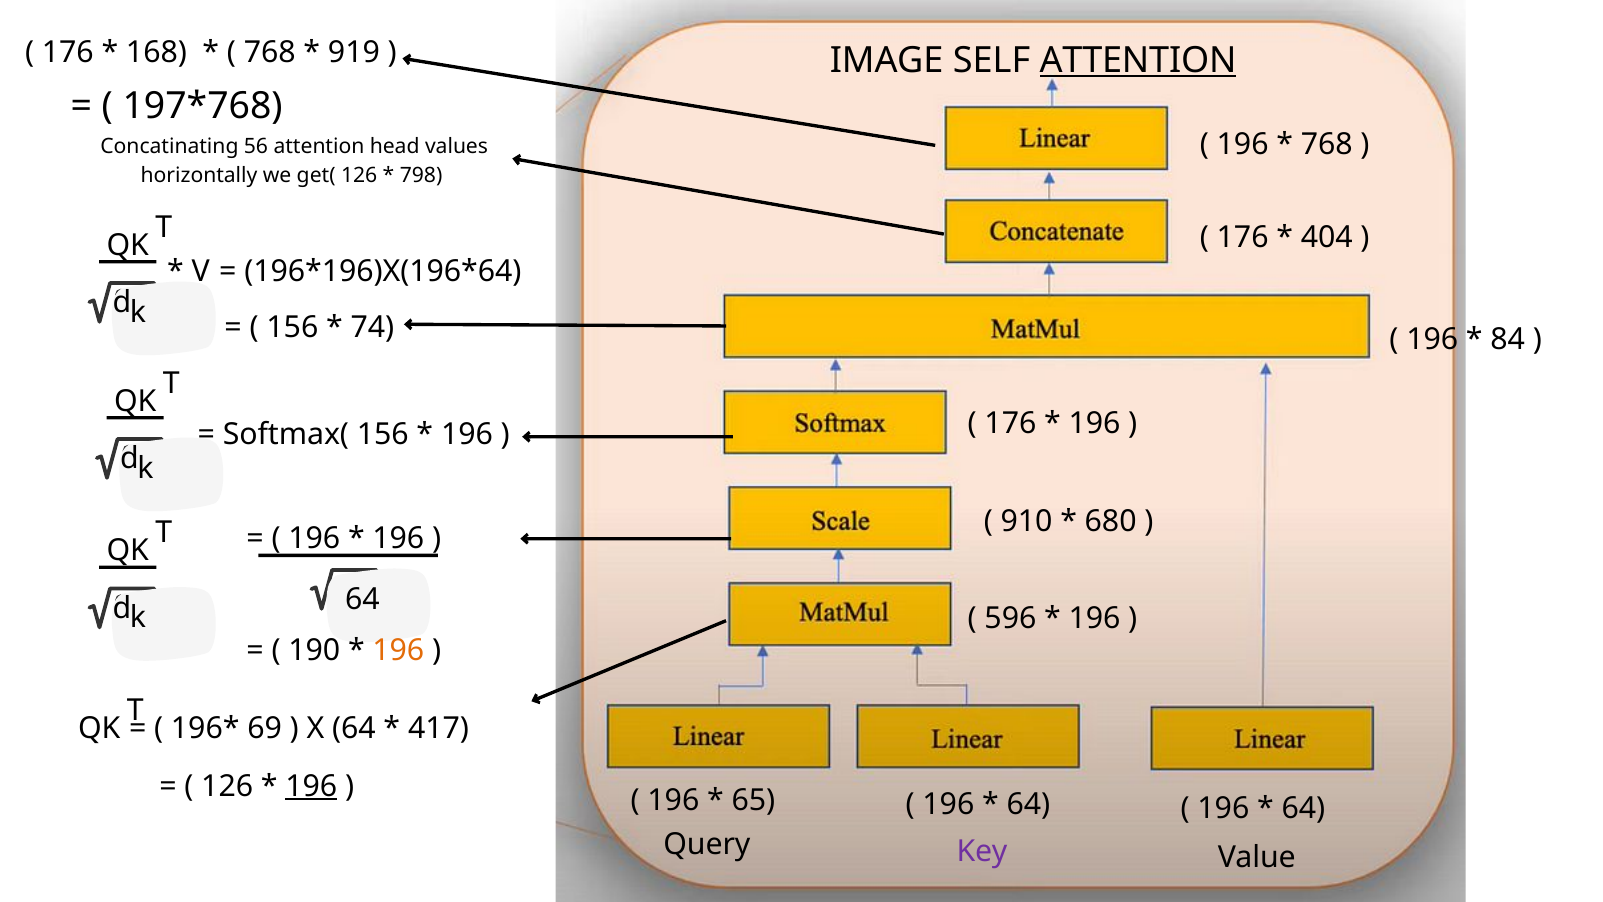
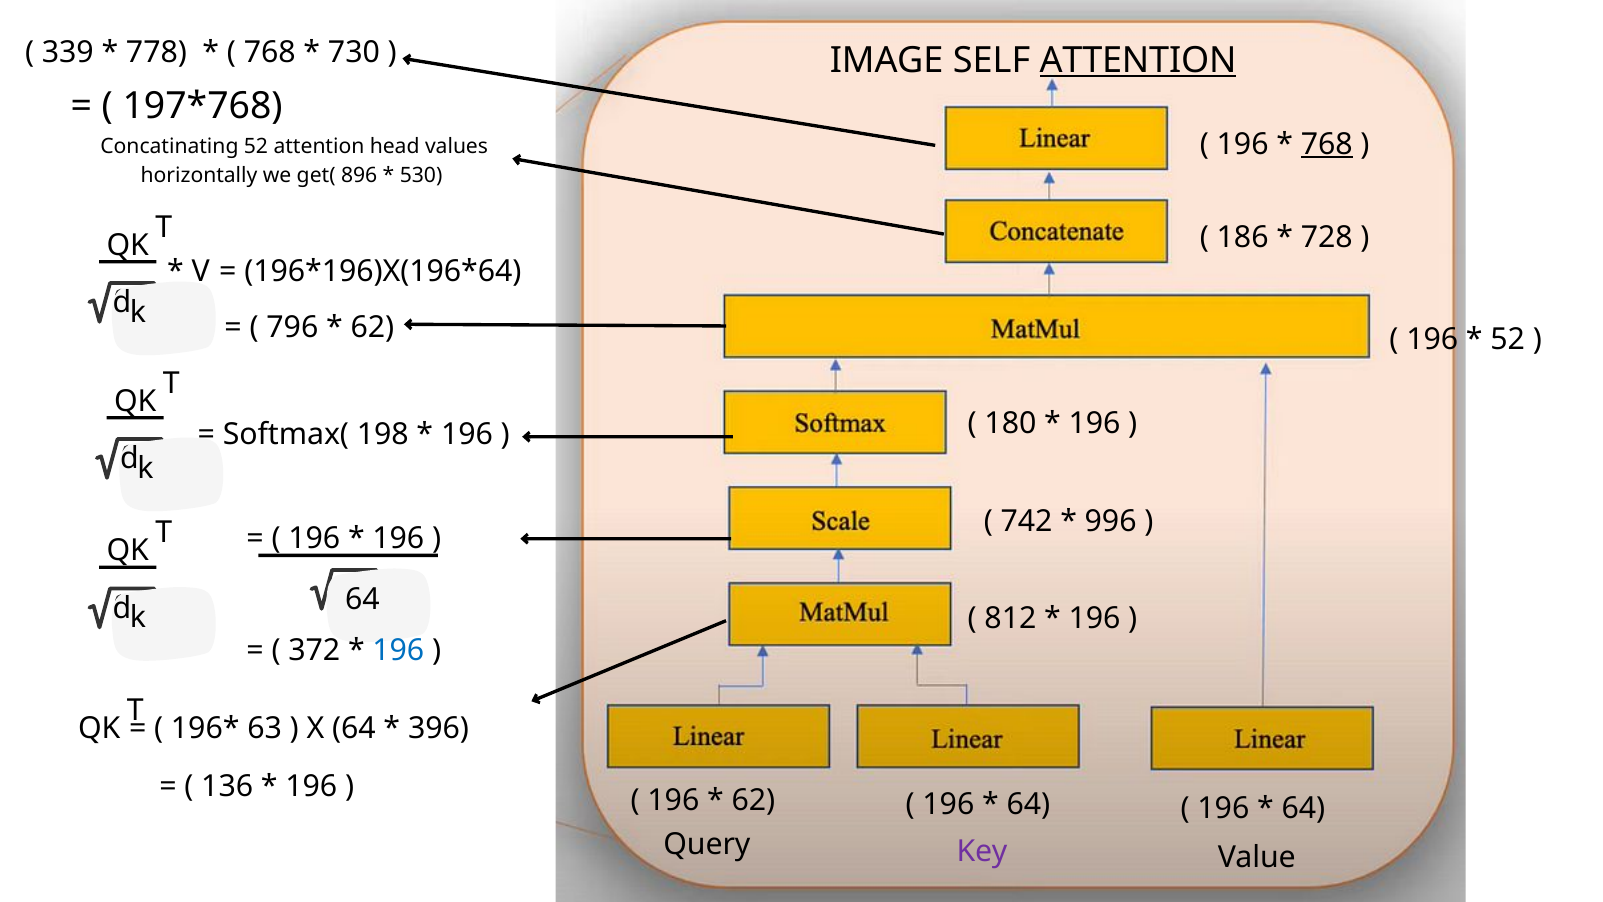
176: 176 -> 339 (68, 53)
168: 168 -> 778 (156, 53)
919: 919 -> 730 (354, 53)
768 underline: none -> present (1327, 144)
Concatinating 56: 56 -> 52 (256, 146)
get( 126: 126 -> 896 (359, 176)
798: 798 -> 530 (421, 176)
176: 176 -> 186 (1243, 237)
404: 404 -> 728 (1327, 237)
156: 156 -> 796 (292, 327)
74: 74 -> 62 (372, 327)
84: 84 -> 52 (1508, 339)
176: 176 -> 180 (1010, 423)
Softmax( 156: 156 -> 198 (383, 434)
910: 910 -> 742 (1027, 521)
680: 680 -> 996 (1111, 521)
596: 596 -> 812 (1010, 618)
190: 190 -> 372 (314, 650)
196 colour: orange -> blue (398, 650)
69: 69 -> 63 (265, 729)
417: 417 -> 396 (438, 729)
126: 126 -> 136 (227, 786)
196 underline: present -> none (311, 786)
65: 65 -> 62 (753, 800)
